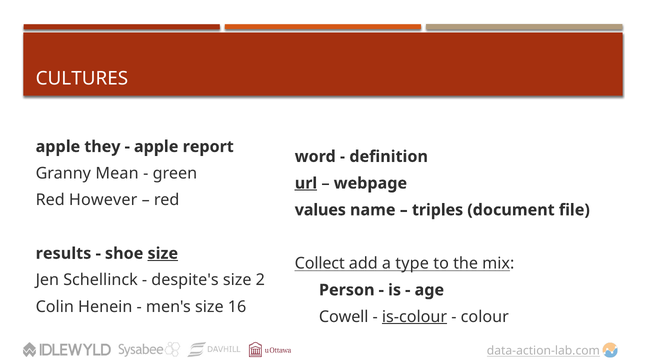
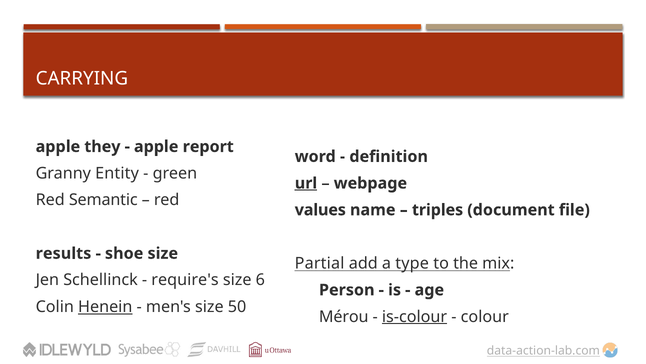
CULTURES: CULTURES -> CARRYING (82, 78)
Mean: Mean -> Entity (117, 173)
However: However -> Semantic (103, 200)
size underline: present -> none (163, 253)
Collect: Collect -> Partial (320, 263)
despite's: despite's -> require's (185, 280)
2: 2 -> 6 (260, 280)
Henein underline: none -> present (105, 306)
16: 16 -> 50 (237, 306)
Cowell: Cowell -> Mérou (344, 316)
